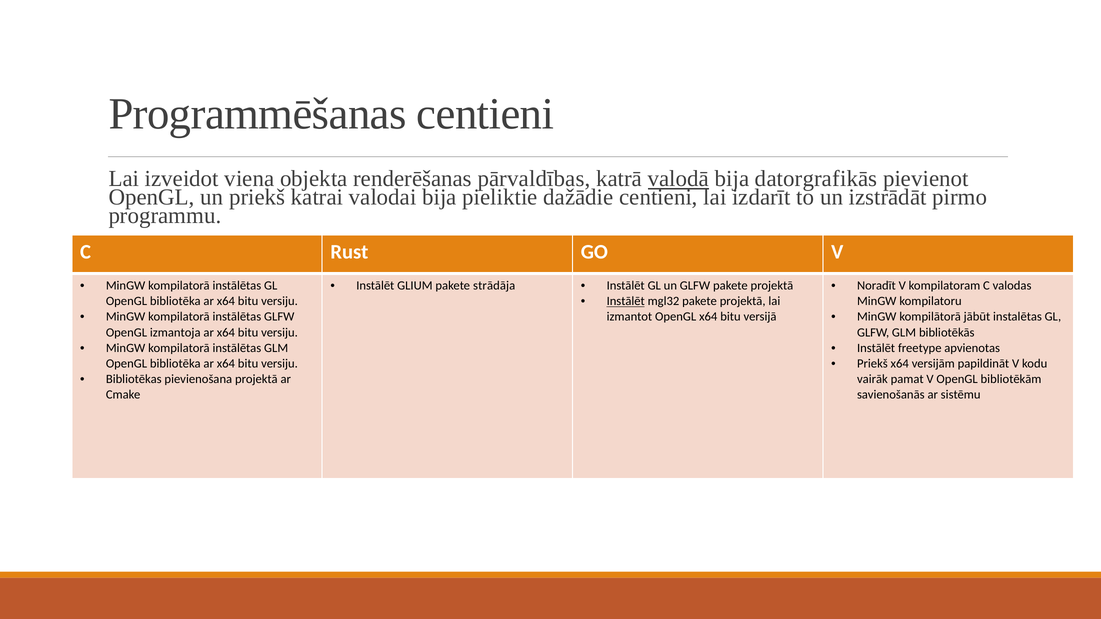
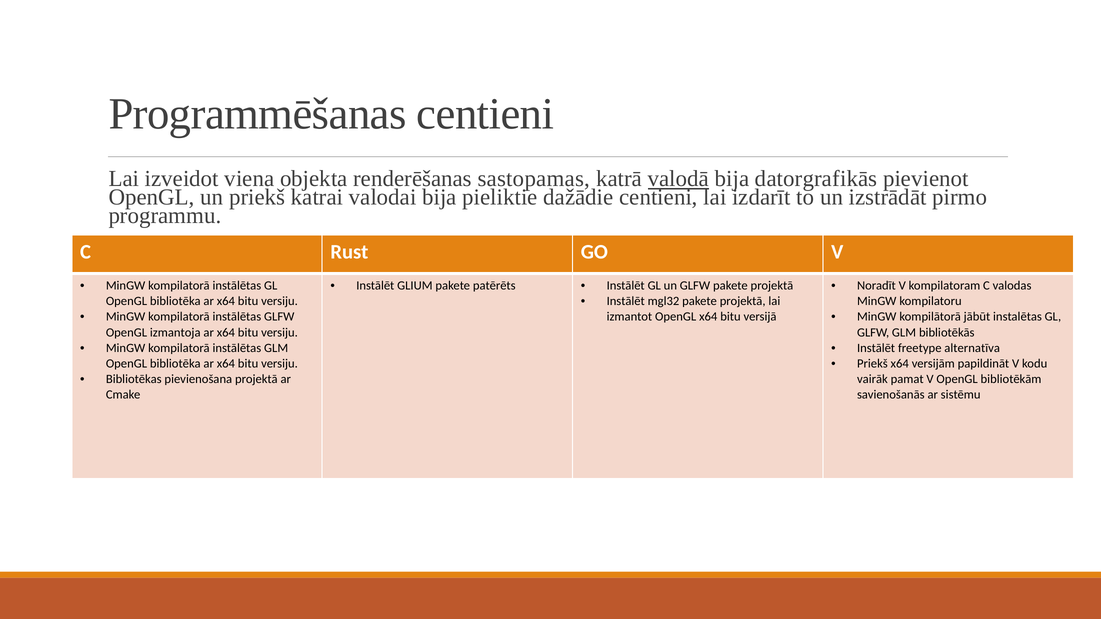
pārvaldības: pārvaldības -> sastopamas (534, 179)
strādāja: strādāja -> patērēts (494, 286)
Instālēt underline: present -> none (626, 301)
apvienotas: apvienotas -> alternatīva (972, 348)
